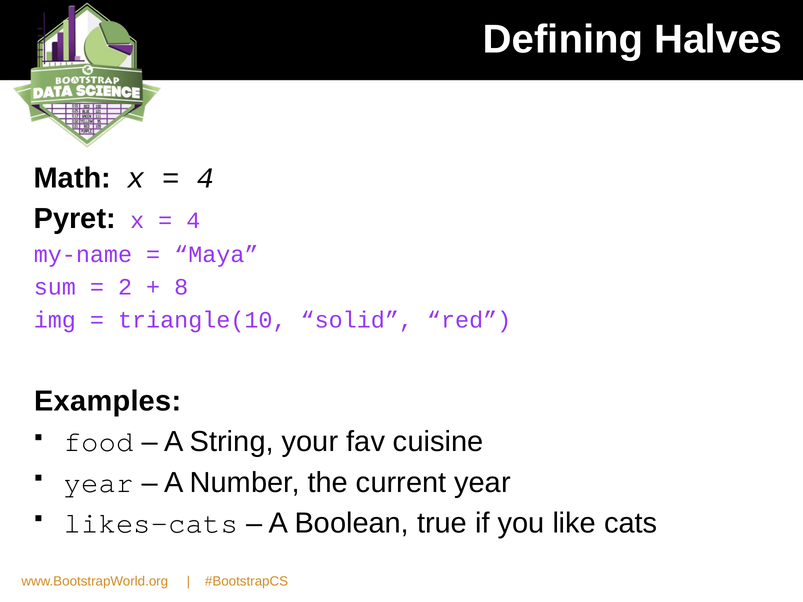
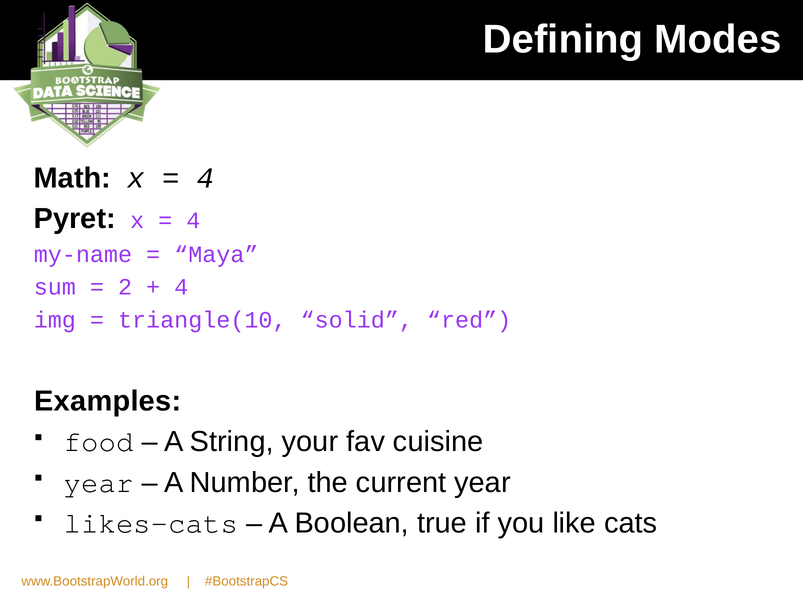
Halves: Halves -> Modes (718, 40)
8: 8 -> 4 (181, 287)
